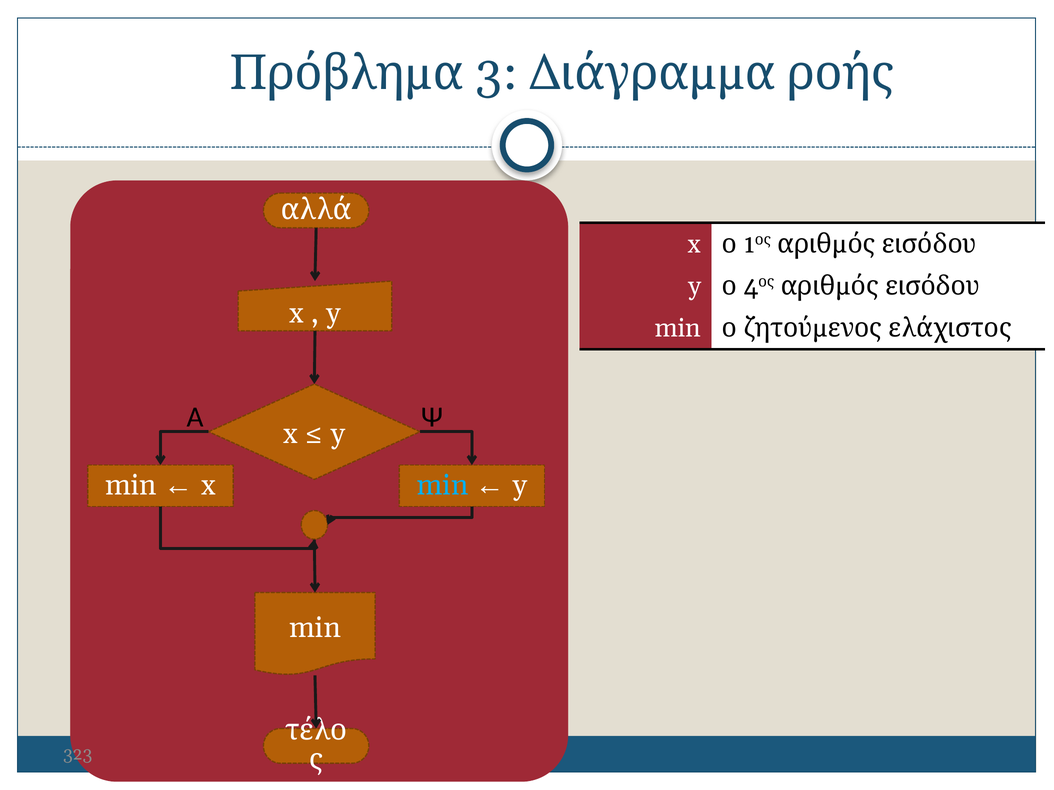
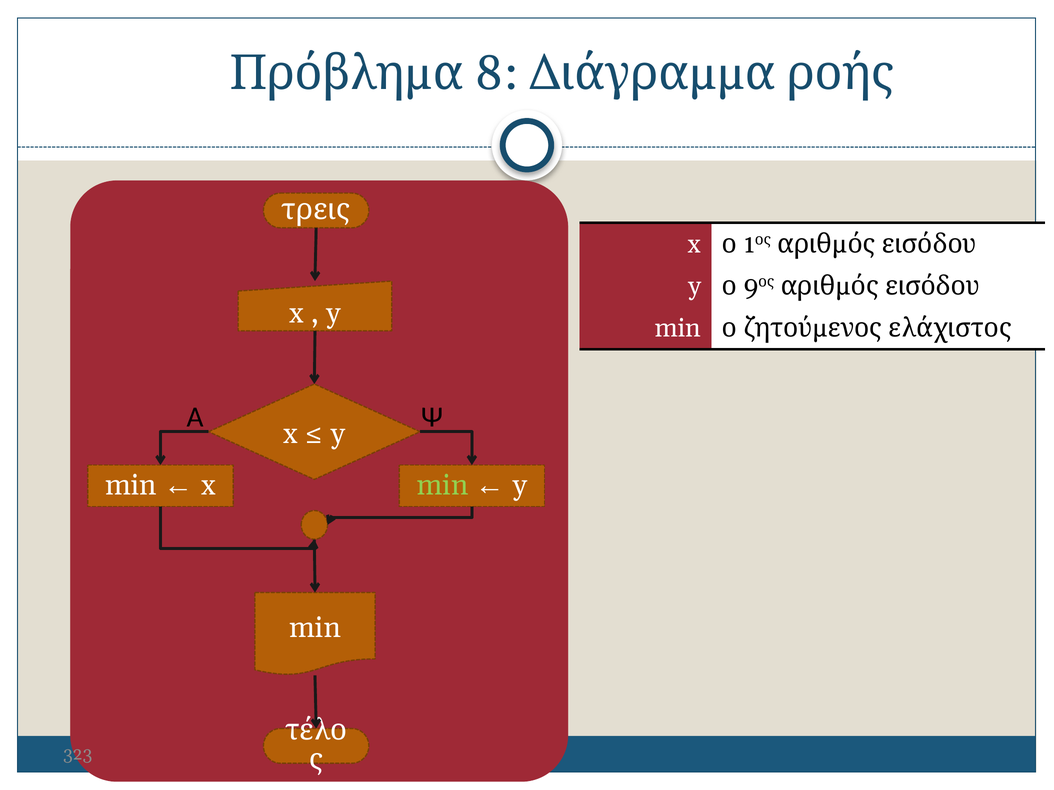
3: 3 -> 8 (497, 74)
αλλά: αλλά -> τρεις (316, 210)
4: 4 -> 9 (751, 286)
min colour: light blue -> light green (442, 485)
